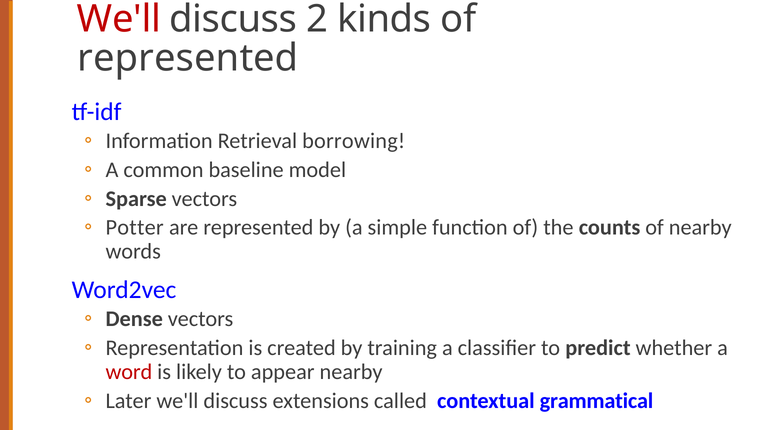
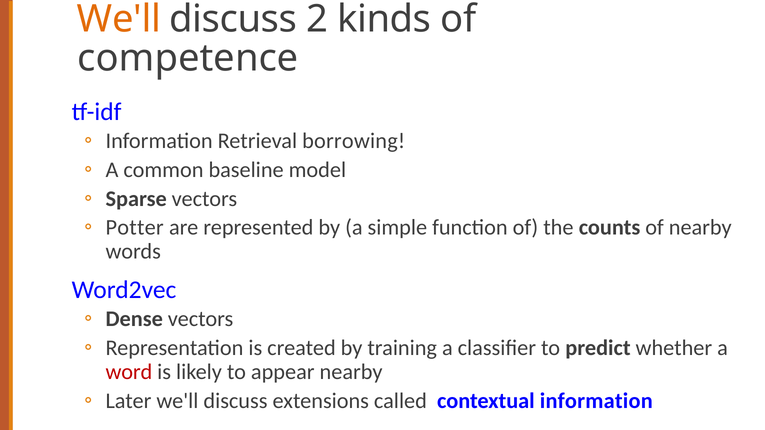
We'll colour: red -> orange (119, 19)
represented: represented -> competence (188, 58)
contextual grammatical: grammatical -> information (596, 401)
